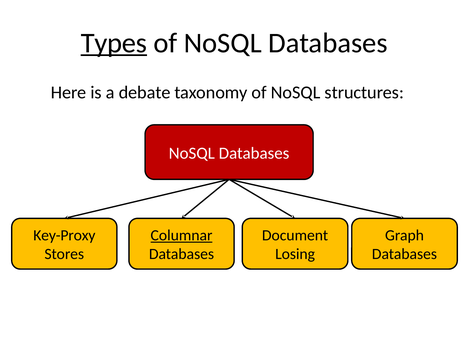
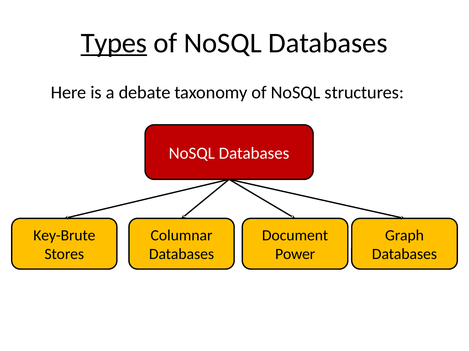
Key-Proxy: Key-Proxy -> Key-Brute (64, 236)
Columnar underline: present -> none (182, 236)
Losing: Losing -> Power (295, 255)
